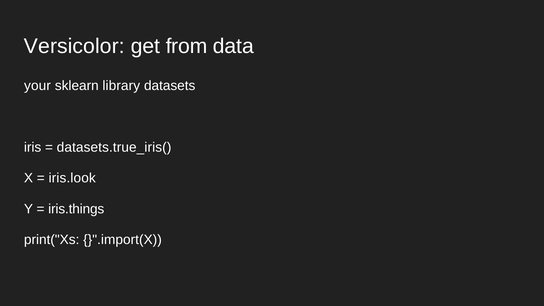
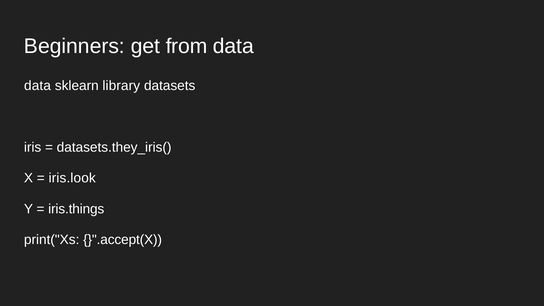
Versicolor: Versicolor -> Beginners (74, 46)
your: your -> data (38, 86)
datasets.true_iris(: datasets.true_iris( -> datasets.they_iris( (114, 147)
}".import(X: }".import(X -> }".accept(X (123, 240)
